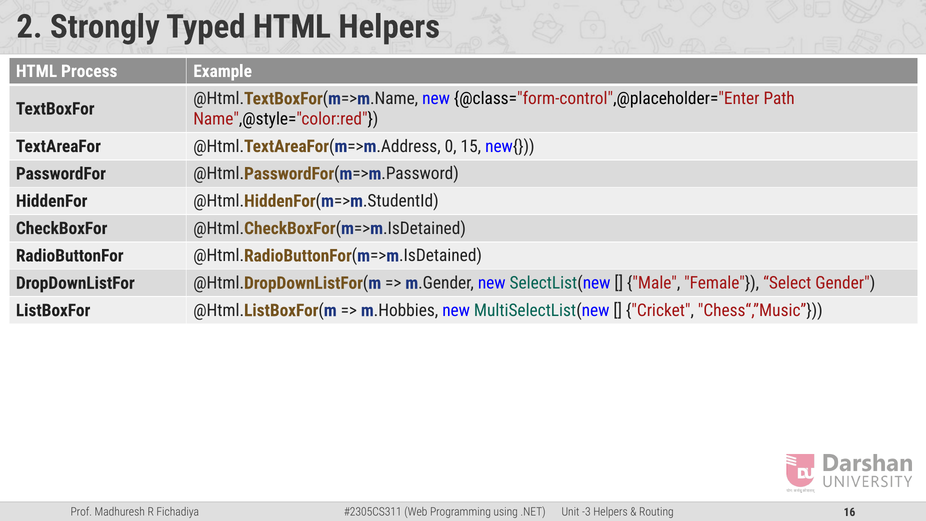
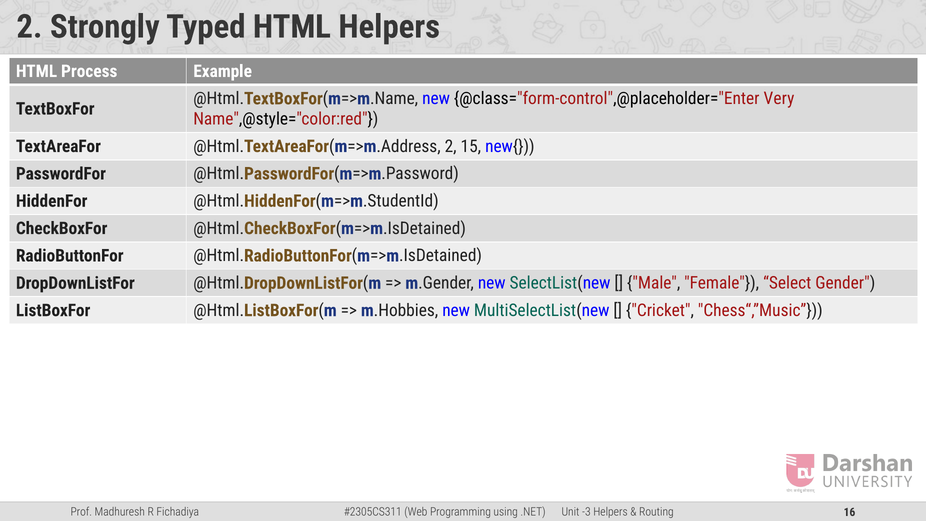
Path: Path -> Very (779, 99)
@Html.TextAreaFor(m=>m.Address 0: 0 -> 2 (451, 146)
